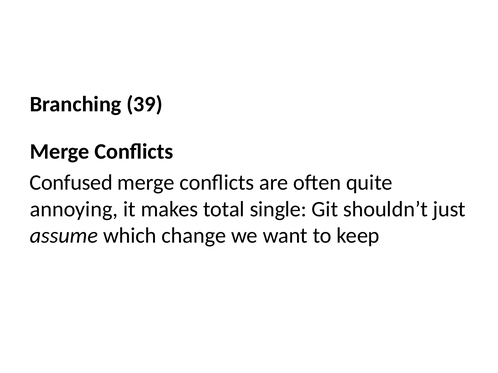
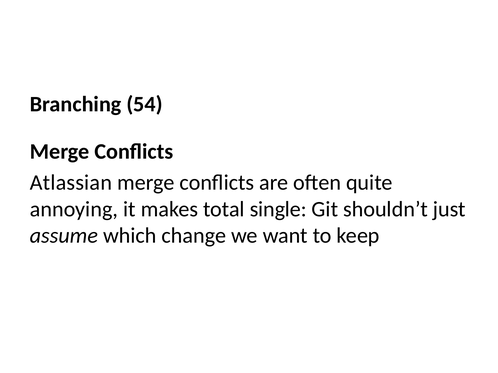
39: 39 -> 54 (145, 104)
Confused: Confused -> Atlassian (71, 183)
